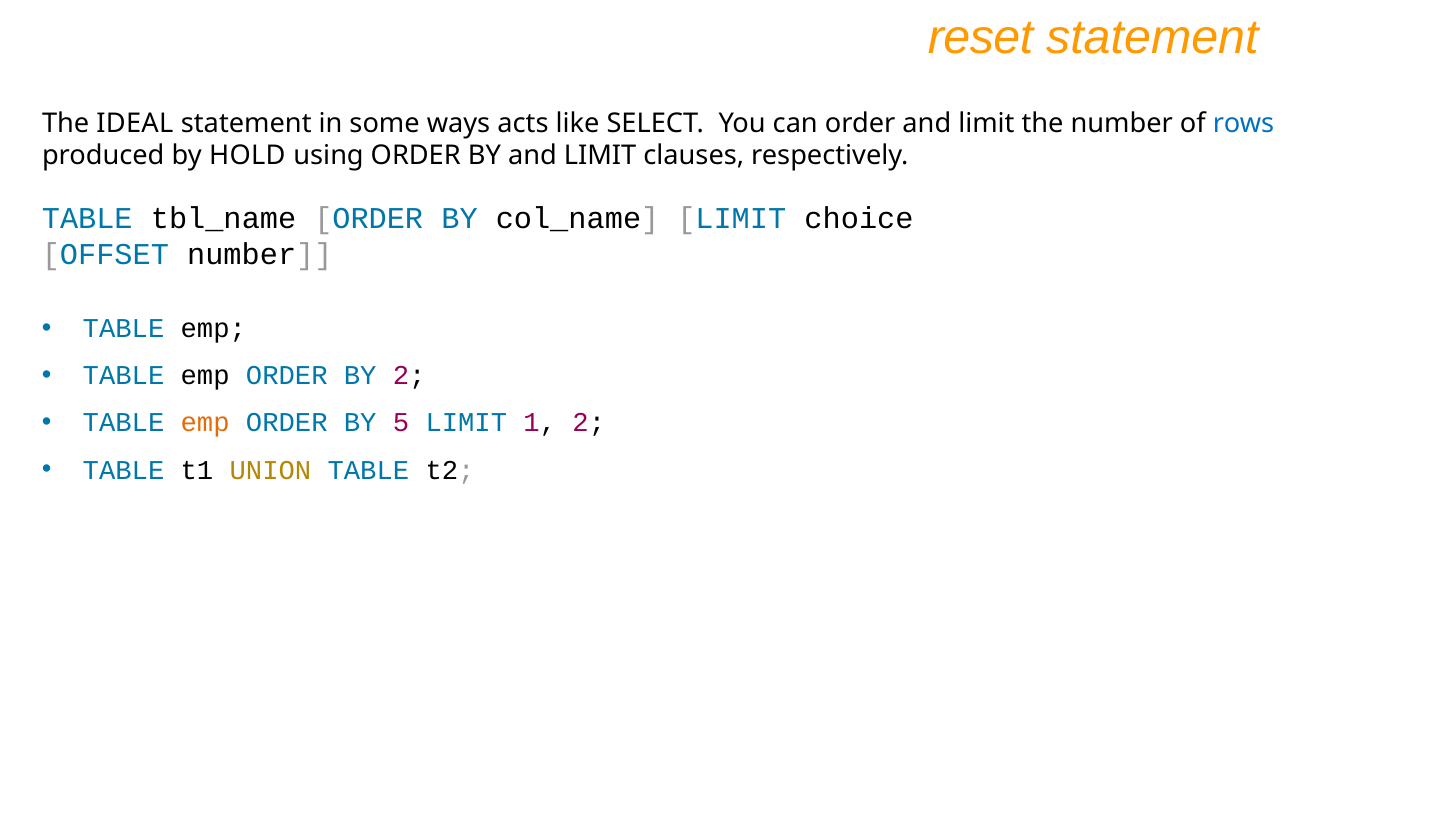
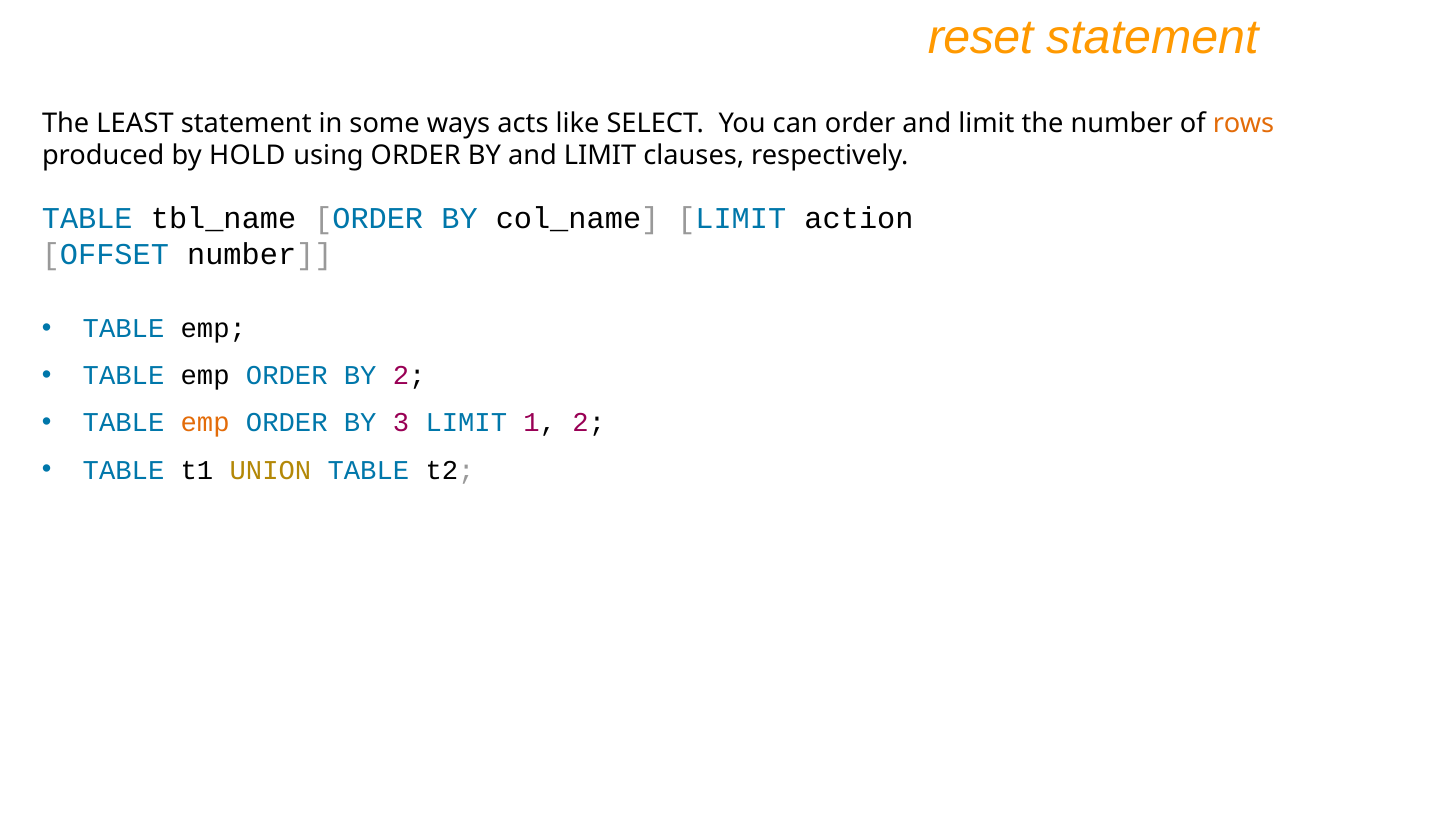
IDEAL: IDEAL -> LEAST (135, 123)
rows colour: blue -> orange (1243, 123)
choice: choice -> action (859, 218)
5: 5 -> 3 (401, 423)
